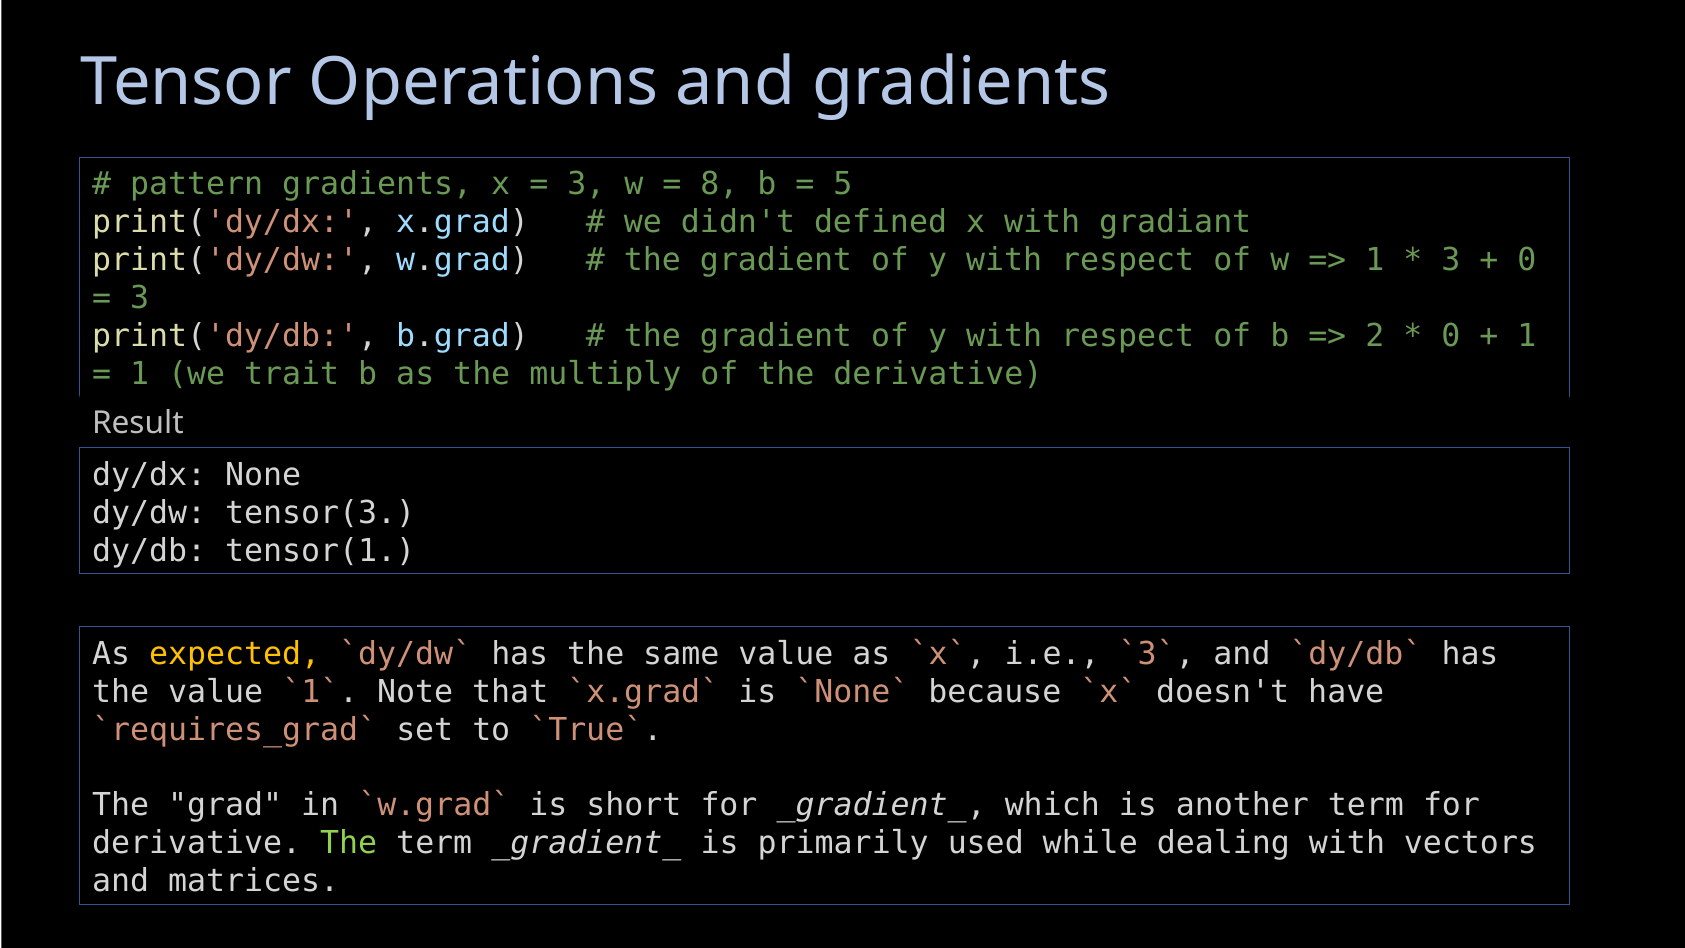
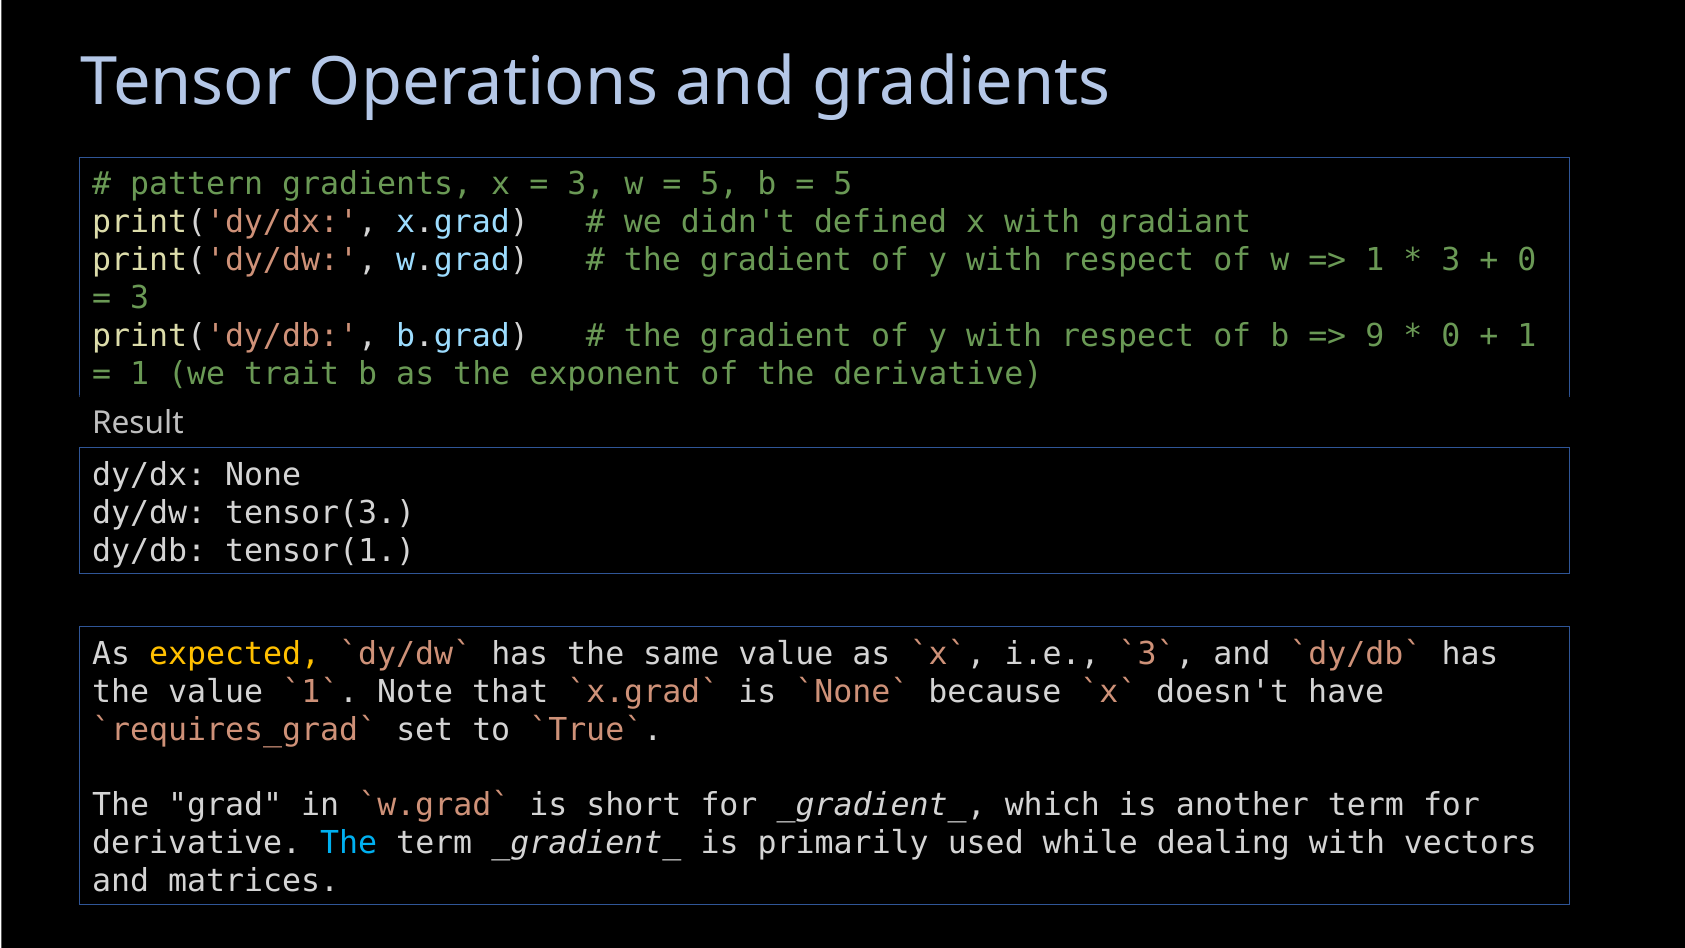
8: 8 -> 5 (719, 184)
2: 2 -> 9 (1375, 336)
multiply: multiply -> exponent (605, 374)
The colour: light green -> light blue (349, 843)
